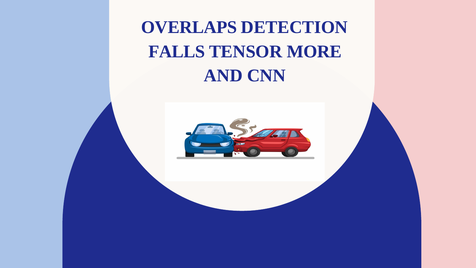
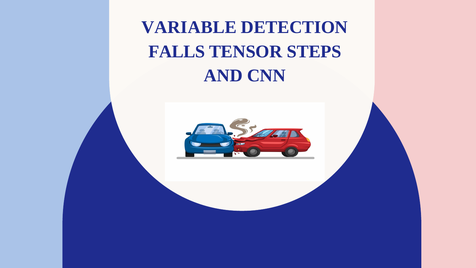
OVERLAPS: OVERLAPS -> VARIABLE (189, 27)
MORE: MORE -> STEPS (314, 51)
